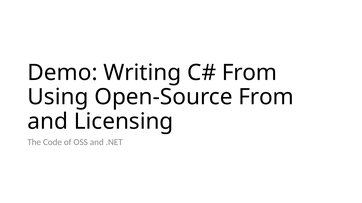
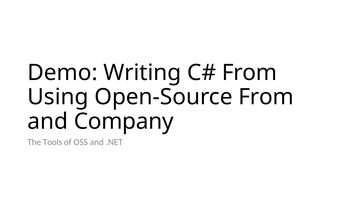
Licensing: Licensing -> Company (124, 122)
Code: Code -> Tools (53, 142)
